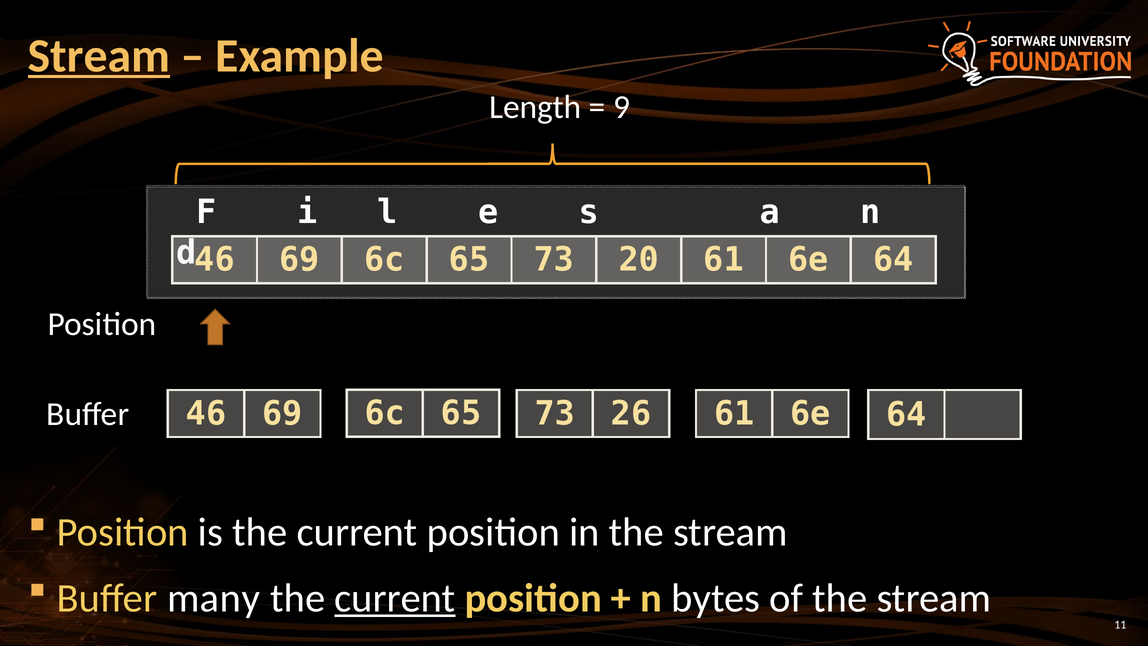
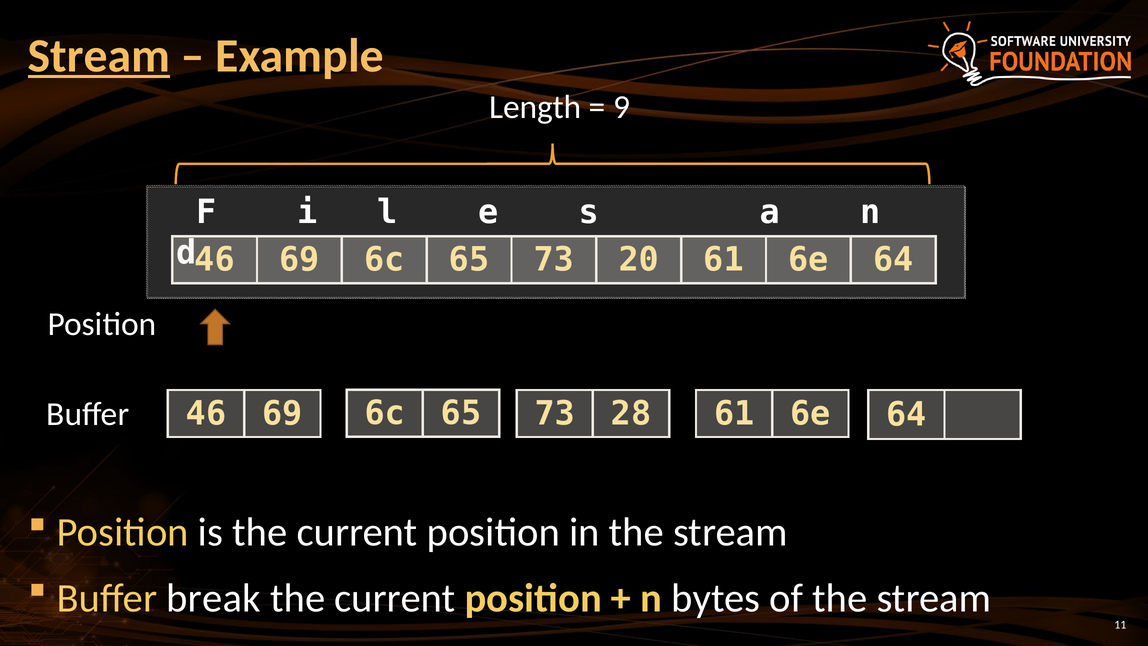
26: 26 -> 28 (631, 413)
many: many -> break (214, 598)
current underline: present -> none (395, 598)
